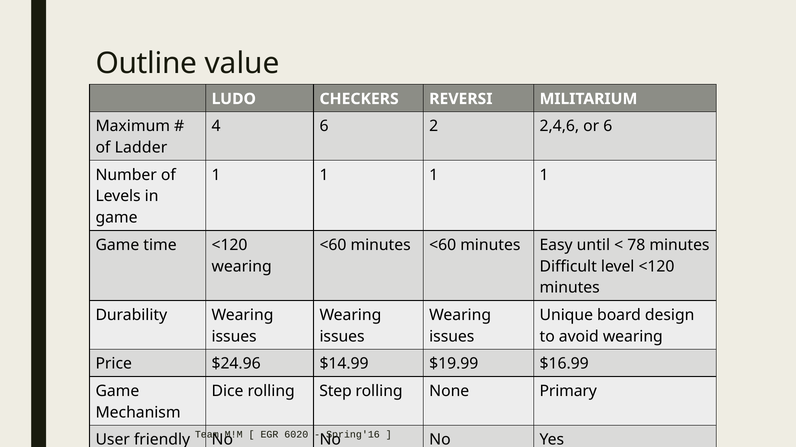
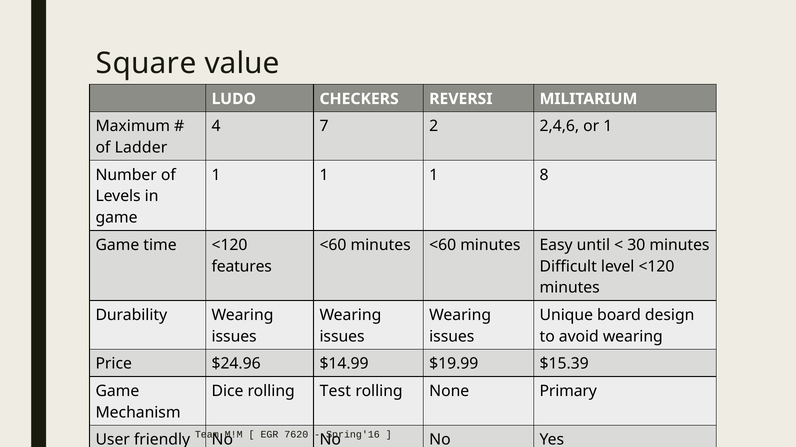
Outline: Outline -> Square (146, 63)
4 6: 6 -> 7 (324, 126)
or 6: 6 -> 1 (608, 126)
1 1 1 1: 1 -> 8 (544, 175)
78: 78 -> 30 (636, 245)
wearing: wearing -> features (242, 267)
$16.99: $16.99 -> $15.39 (564, 364)
Step: Step -> Test (335, 392)
6020: 6020 -> 7620 (296, 435)
